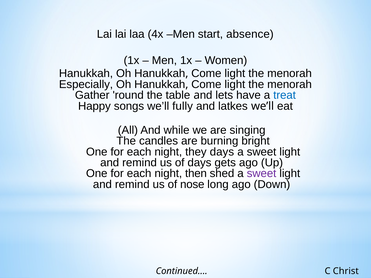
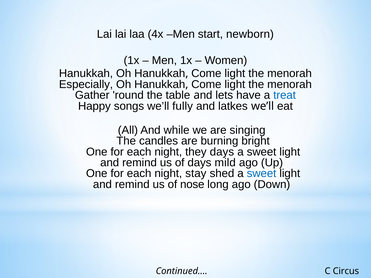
absence: absence -> newborn (250, 34)
gets: gets -> mild (225, 163)
then: then -> stay (196, 174)
sweet colour: purple -> blue (262, 174)
Christ: Christ -> Circus (346, 271)
